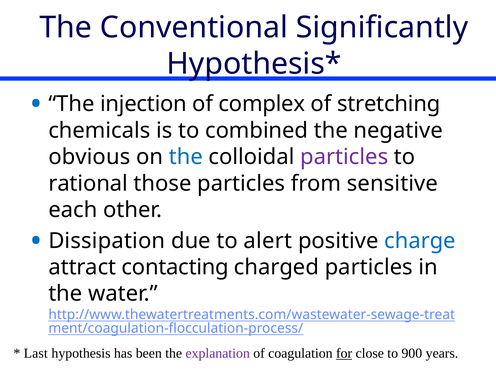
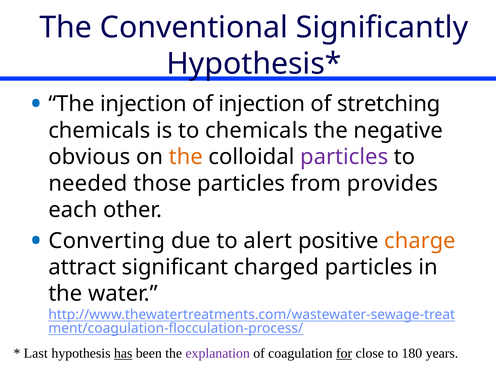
of complex: complex -> injection (262, 104)
to combined: combined -> chemicals (257, 131)
the colour: blue -> orange (186, 157)
rational: rational -> needed (88, 183)
sensitive: sensitive -> provides (392, 183)
Dissipation: Dissipation -> Converting (107, 241)
charge colour: blue -> orange (420, 241)
contacting: contacting -> significant (175, 267)
has underline: none -> present (123, 353)
900: 900 -> 180 (412, 353)
